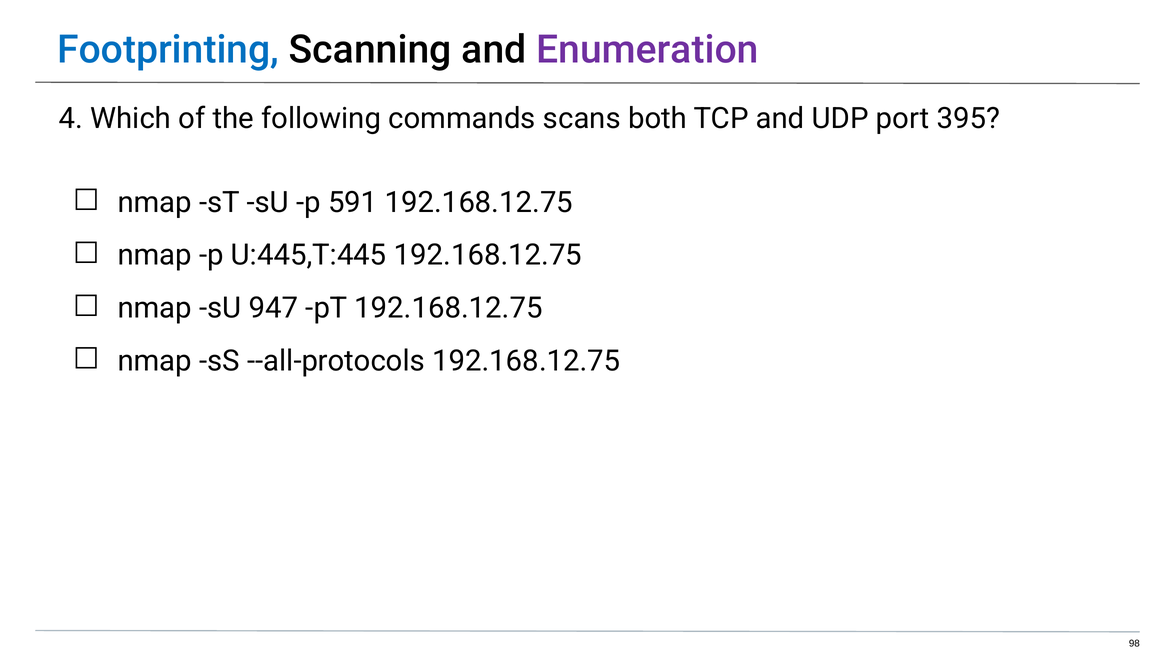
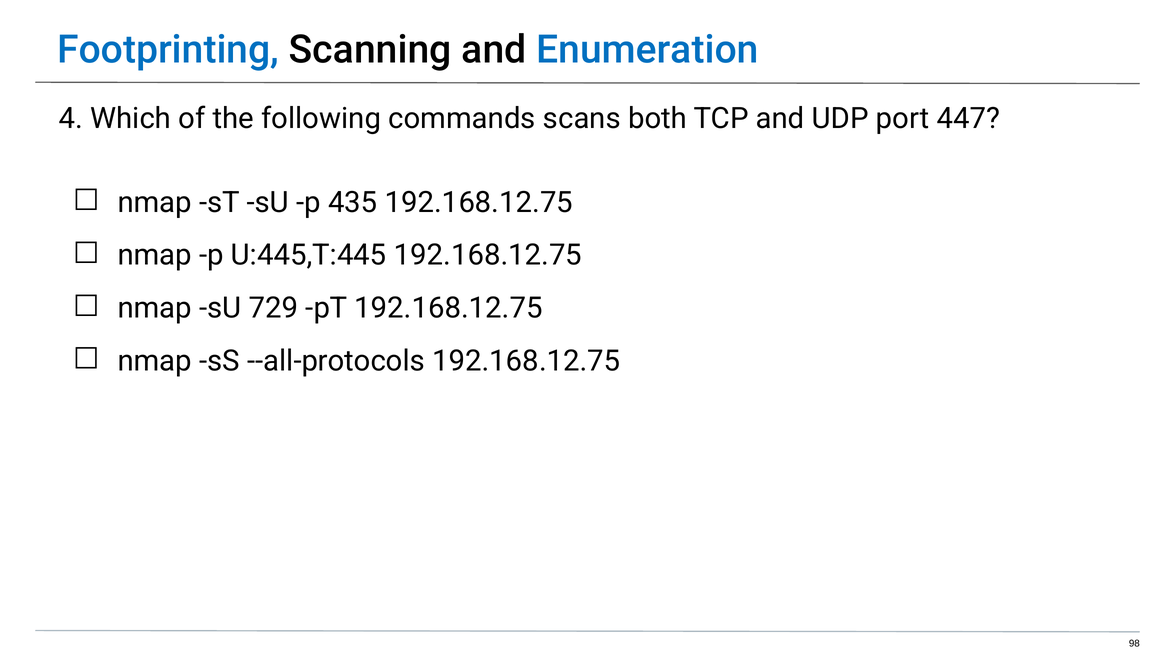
Enumeration colour: purple -> blue (647, 50)
395: 395 -> 447 (968, 118)
591: 591 -> 435 (353, 202)
947: 947 -> 729 (273, 308)
